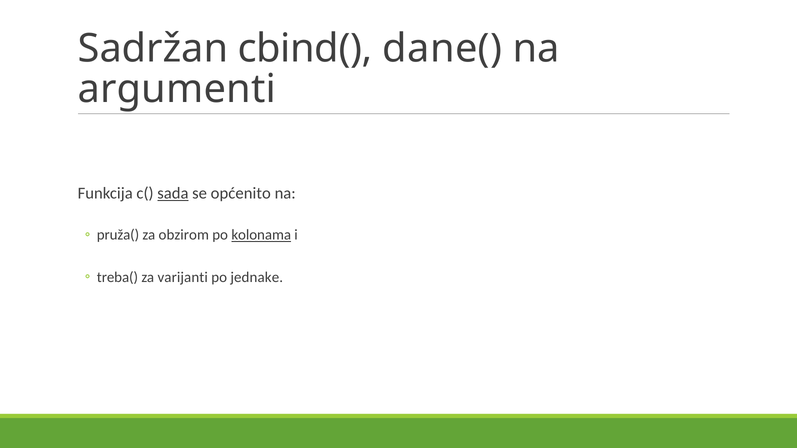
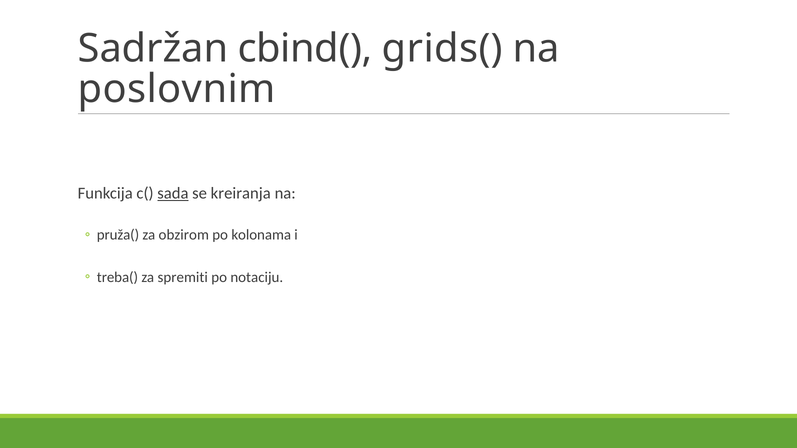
dane(: dane( -> grids( (442, 49)
argumenti: argumenti -> poslovnim (177, 89)
općenito: općenito -> kreiranja (241, 194)
kolonama underline: present -> none (261, 235)
varijanti: varijanti -> spremiti (183, 277)
jednake: jednake -> notaciju (257, 277)
